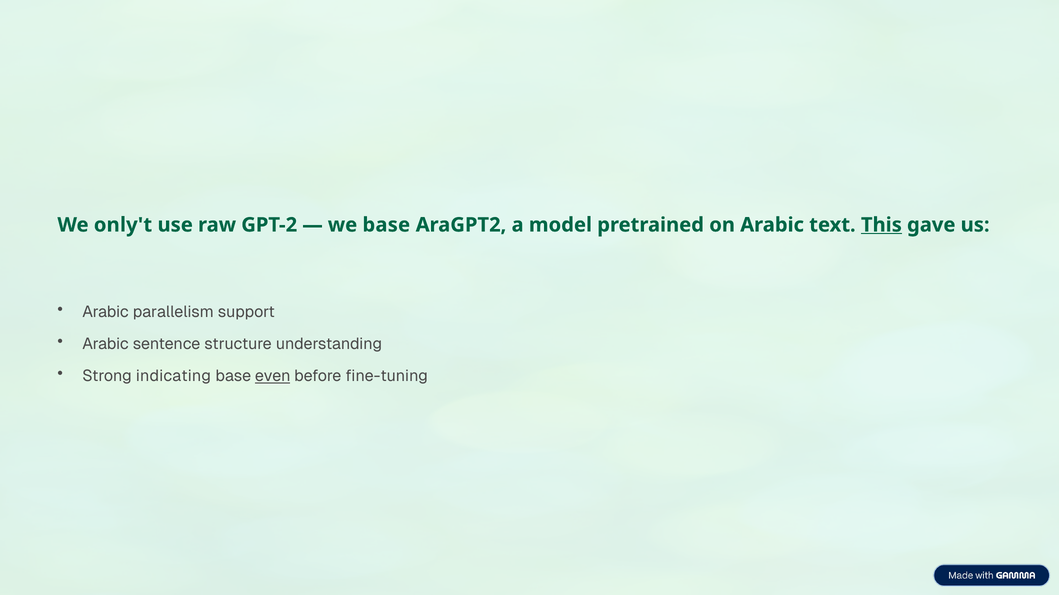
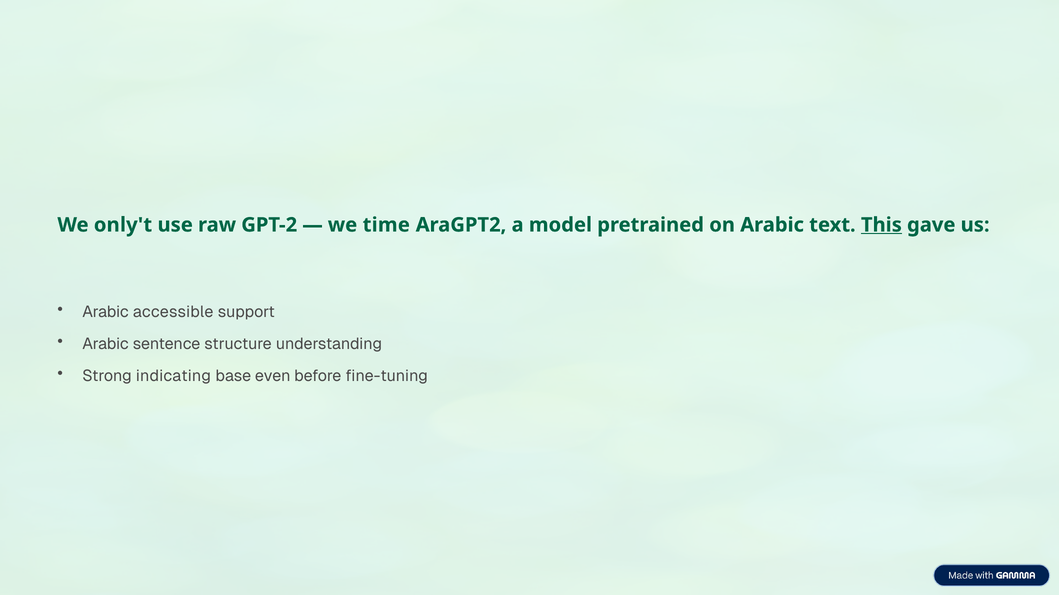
we base: base -> time (386, 225)
parallelism: parallelism -> accessible (173, 312)
even underline: present -> none (273, 376)
